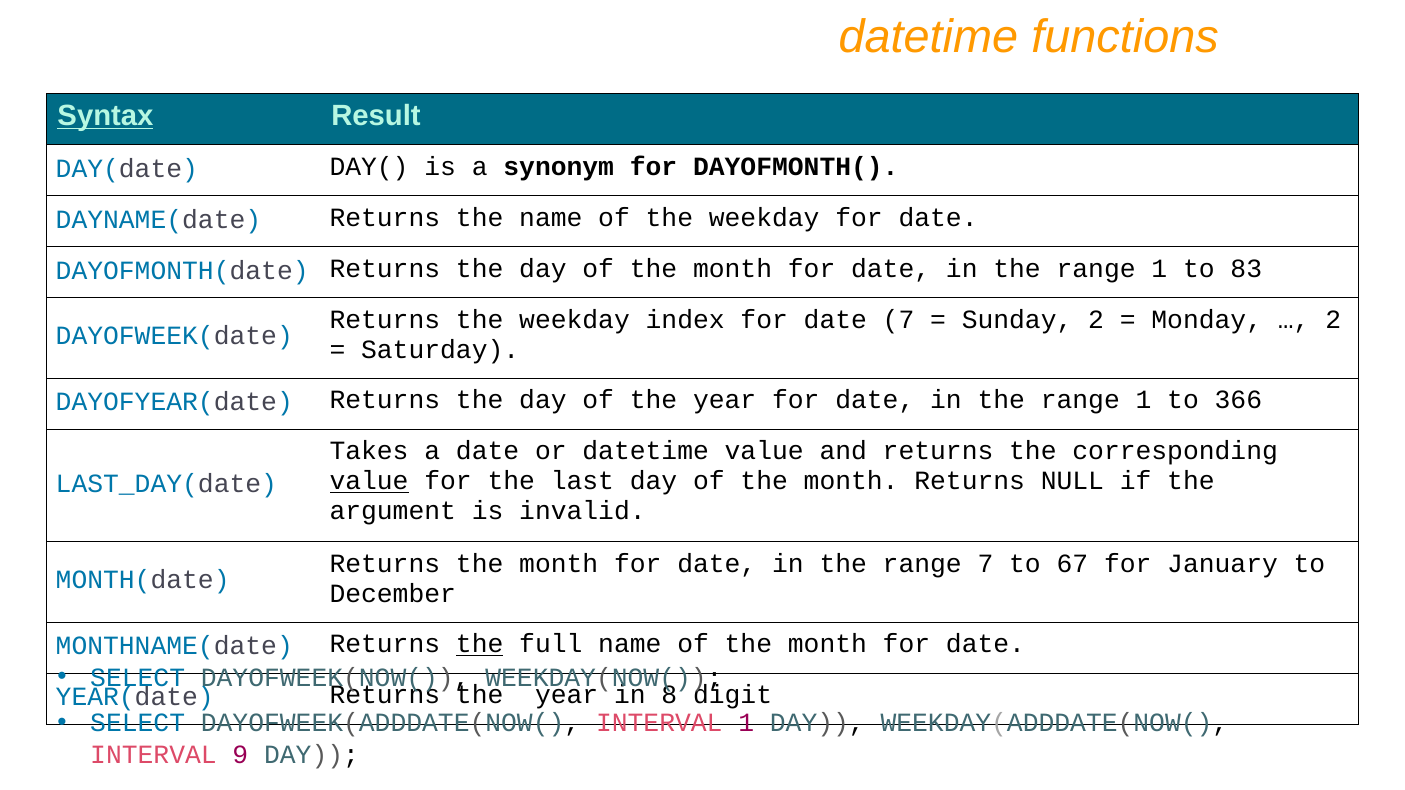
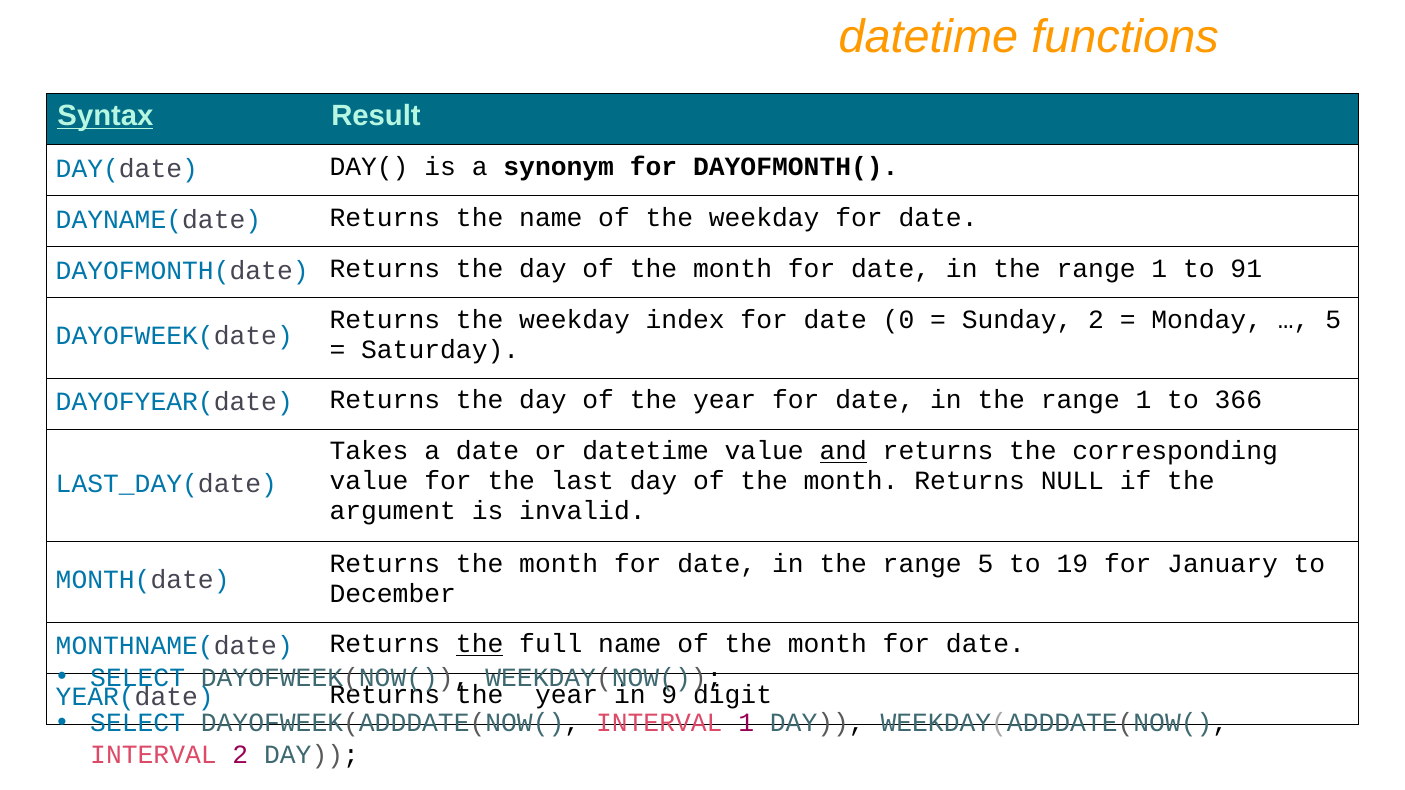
83: 83 -> 91 (1246, 269)
date 7: 7 -> 0 (899, 320)
2: 2 -> 5 (1333, 320)
and underline: none -> present (843, 451)
value underline: present -> none (369, 481)
range 7: 7 -> 5 (985, 564)
67: 67 -> 19 (1072, 564)
8: 8 -> 9 (669, 695)
INTERVAL 9: 9 -> 2 (240, 755)
